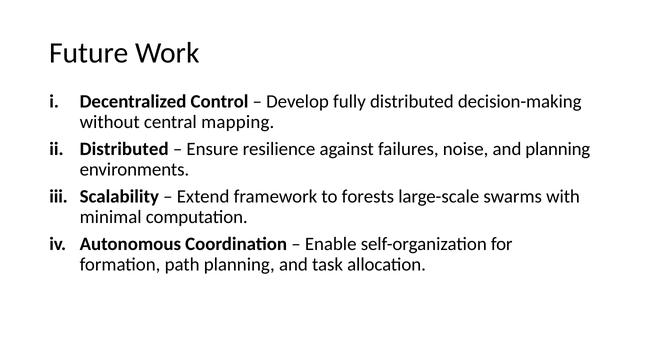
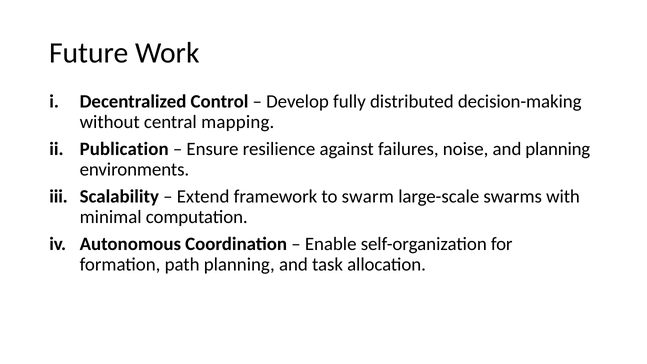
Distributed: Distributed -> Publication (124, 149)
forests: forests -> swarm (368, 197)
